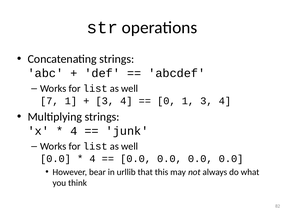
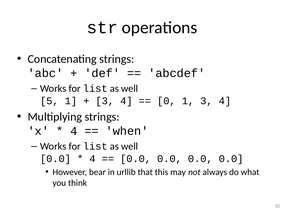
7: 7 -> 5 (49, 101)
junk: junk -> when (127, 131)
